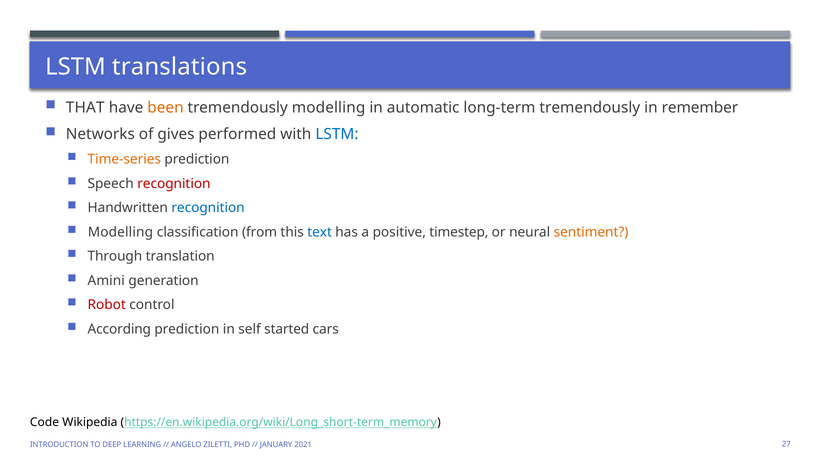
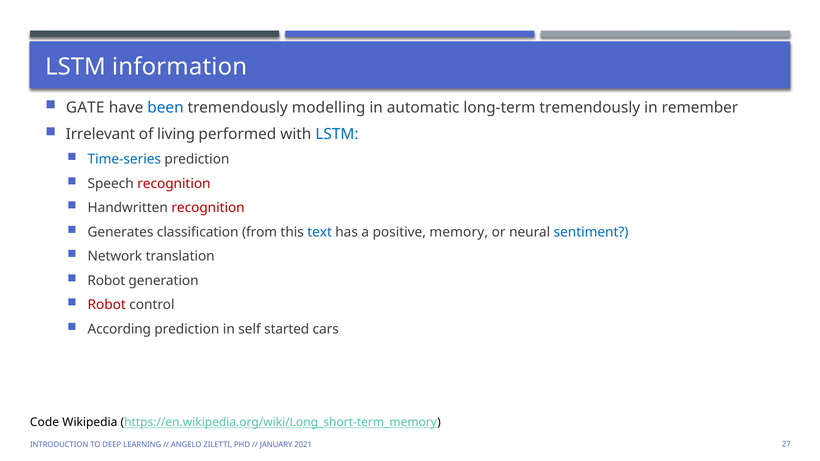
translations: translations -> information (180, 67)
THAT: THAT -> GATE (85, 108)
been colour: orange -> blue (166, 108)
Networks: Networks -> Irrelevant (100, 134)
gives: gives -> living (176, 134)
Time-series colour: orange -> blue (124, 160)
recognition colour: blue -> red (208, 208)
Modelling: Modelling -> Generates (121, 232)
timestep: timestep -> memory (459, 232)
sentiment colour: orange -> blue (591, 232)
Through: Through -> Network (115, 257)
Amini: Amini -> Robot (106, 281)
